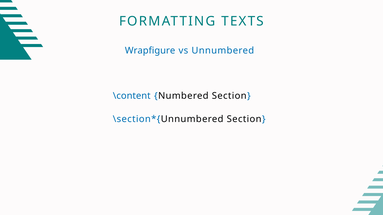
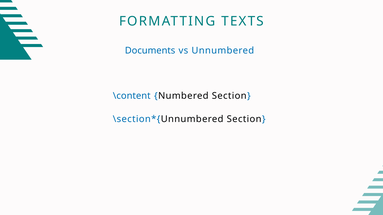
Wrapfigure: Wrapfigure -> Documents (150, 51)
